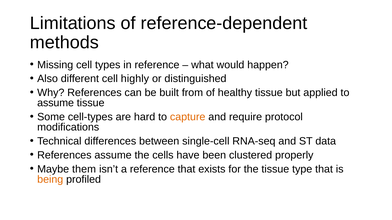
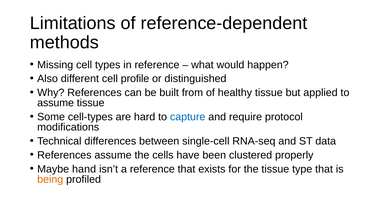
highly: highly -> profile (135, 79)
capture colour: orange -> blue (188, 117)
them: them -> hand (84, 169)
